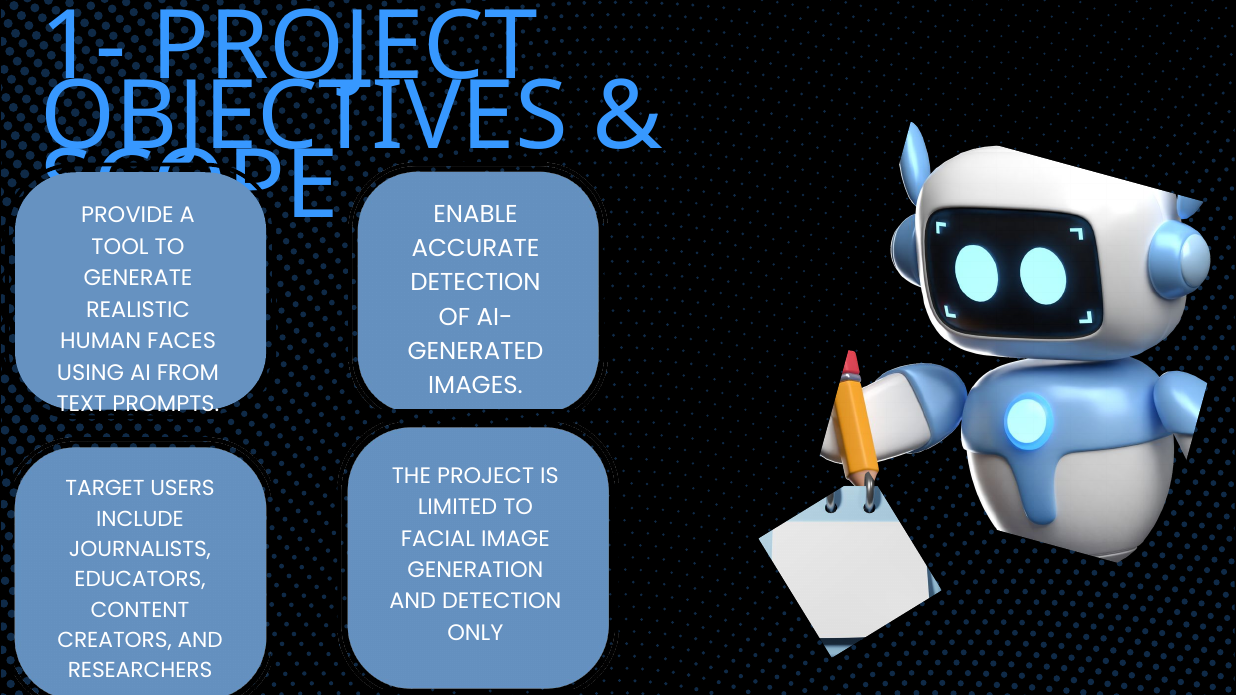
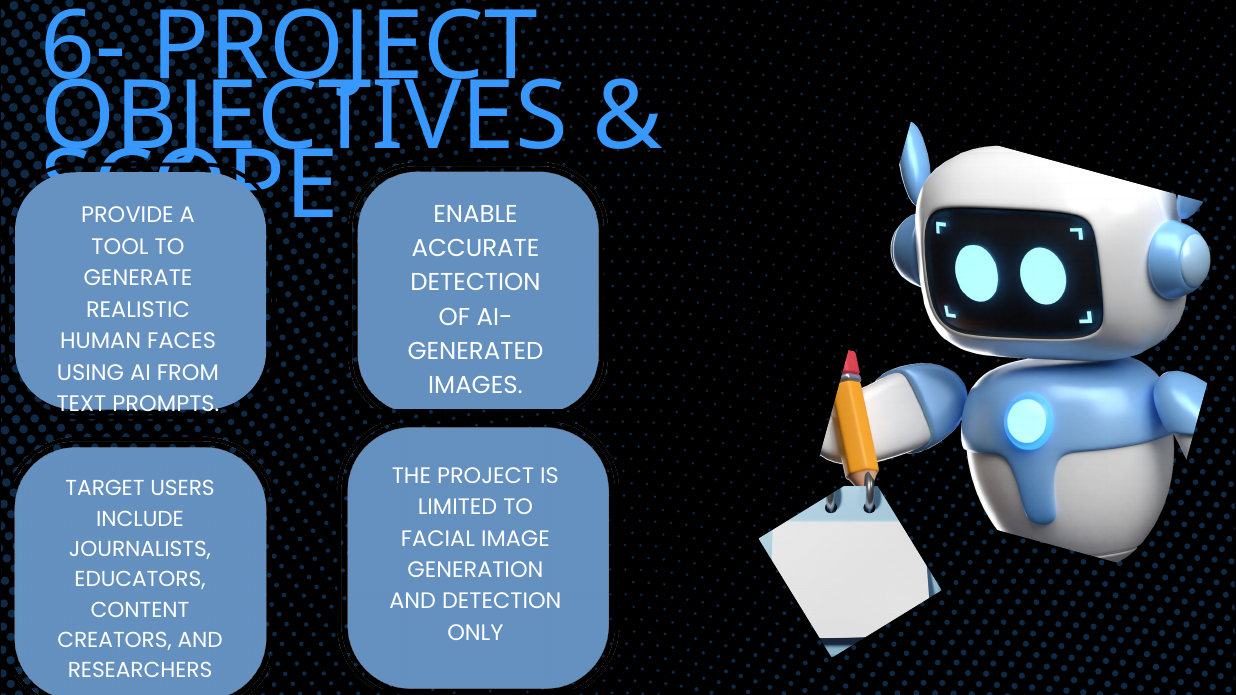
1-: 1- -> 6- (84, 47)
